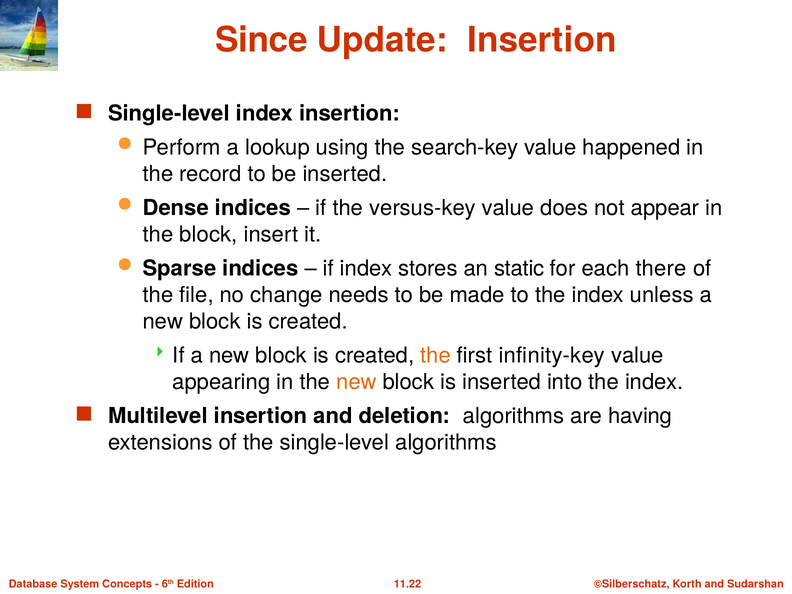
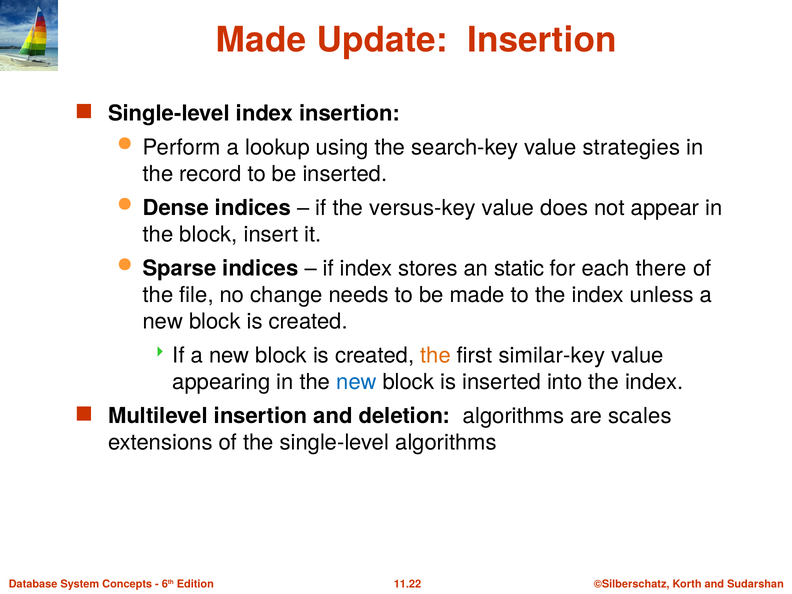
Since: Since -> Made (261, 40)
happened: happened -> strategies (631, 148)
infinity-key: infinity-key -> similar-key (552, 356)
new colour: orange -> blue (356, 382)
having: having -> scales (640, 416)
